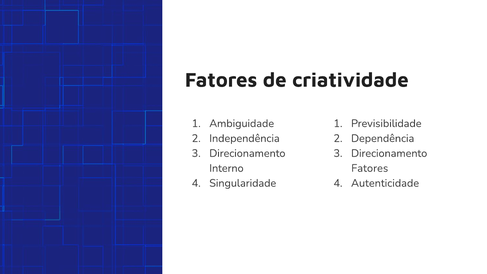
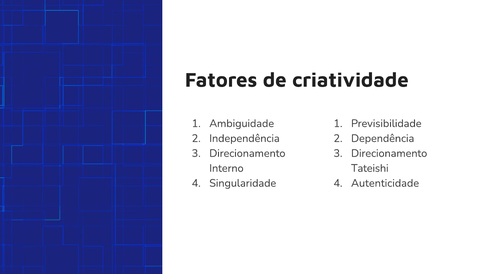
Fatores: Fatores -> Tateishi (370, 168)
